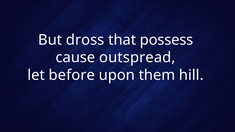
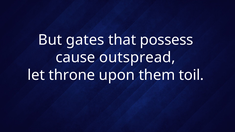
dross: dross -> gates (85, 40)
before: before -> throne (72, 75)
hill: hill -> toil (191, 75)
